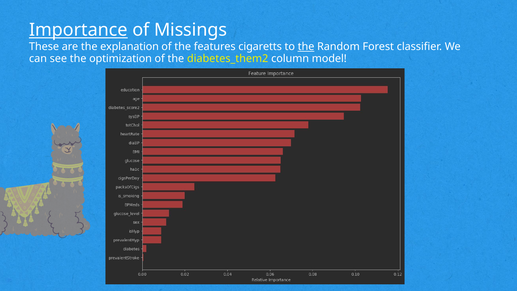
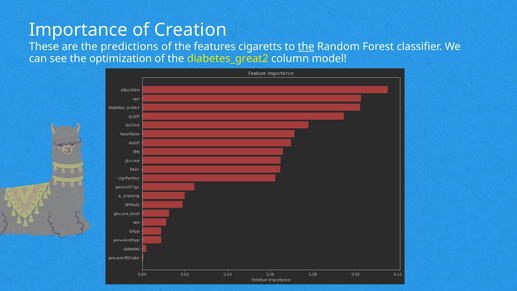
Importance underline: present -> none (78, 30)
Missings: Missings -> Creation (190, 30)
explanation: explanation -> predictions (129, 47)
diabetes_them2: diabetes_them2 -> diabetes_great2 (228, 59)
